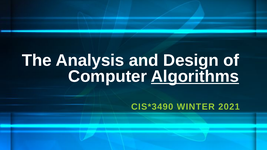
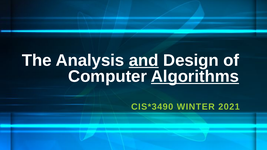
and underline: none -> present (144, 60)
